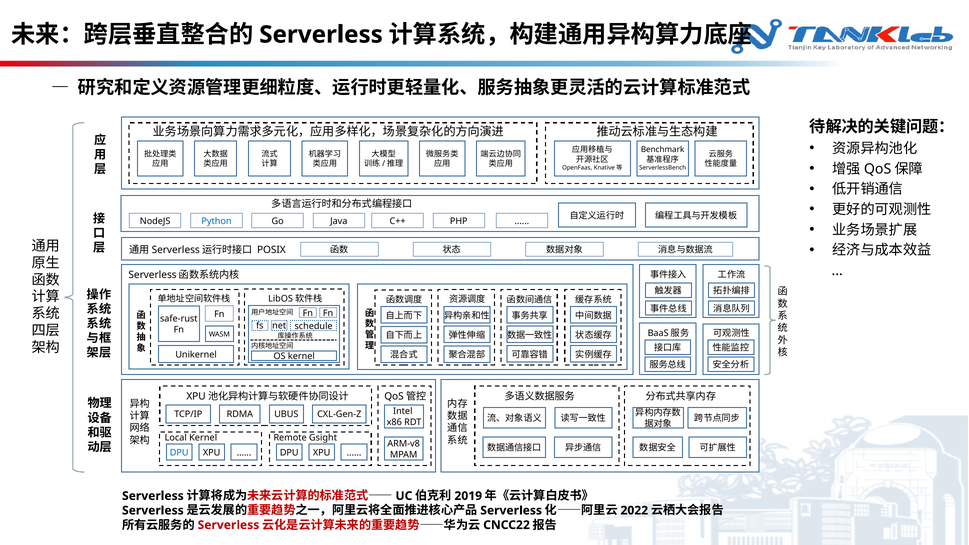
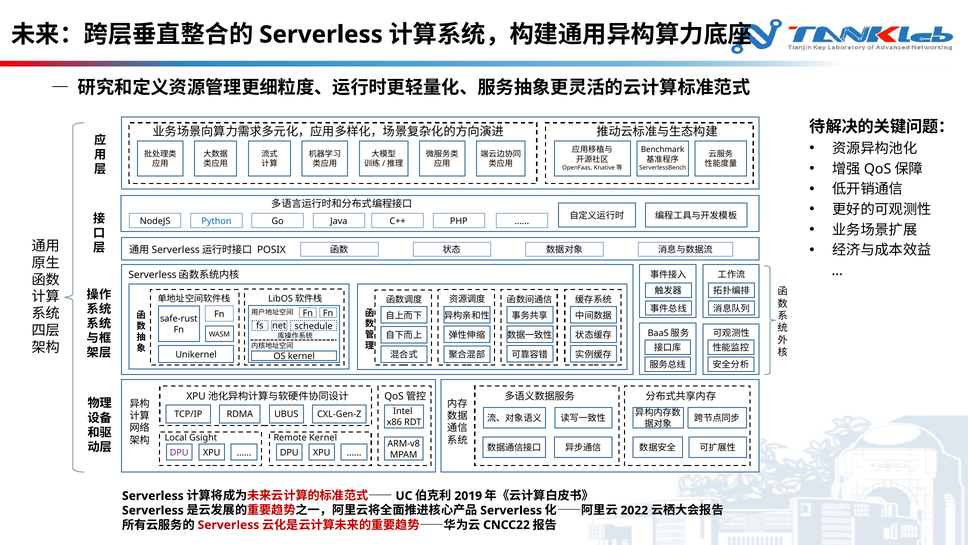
Local Kernel: Kernel -> Gsight (203, 438)
Remote Gsight: Gsight -> Kernel (323, 438)
DPU colour: blue -> purple (179, 453)
